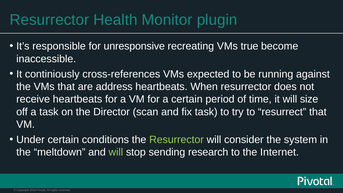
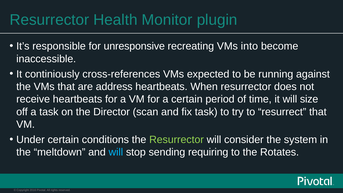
true: true -> into (249, 46)
will colour: light green -> light blue (116, 152)
research: research -> requiring (208, 152)
Internet: Internet -> Rotates (280, 152)
